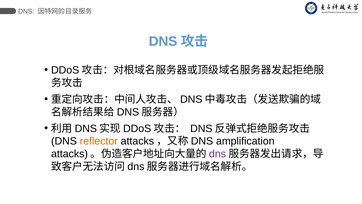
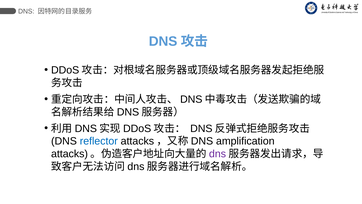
reflector colour: orange -> blue (99, 141)
